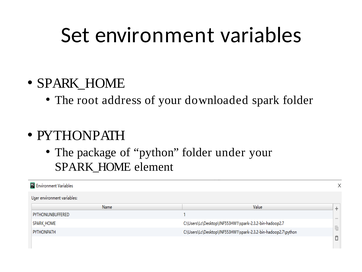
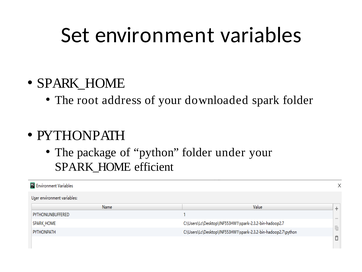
element: element -> efficient (154, 166)
